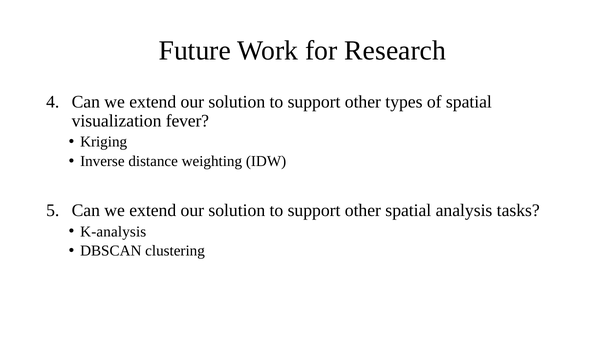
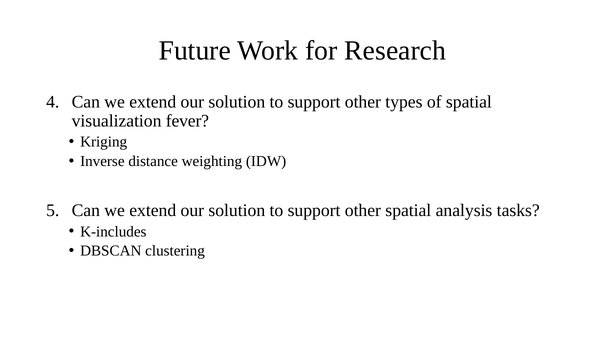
K-analysis: K-analysis -> K-includes (113, 232)
